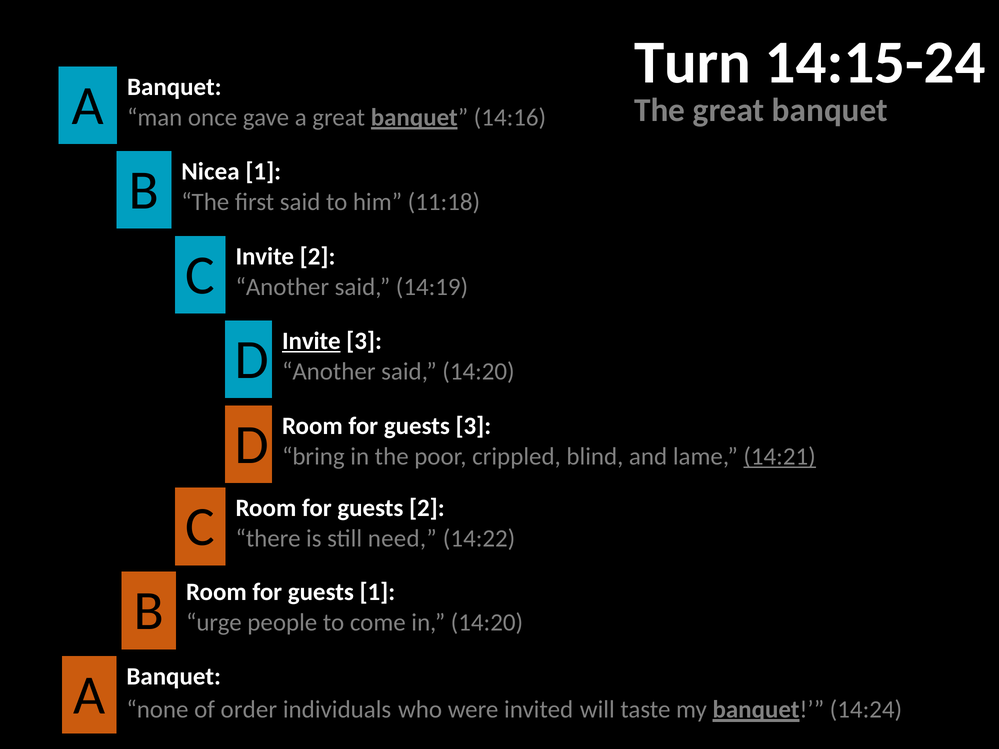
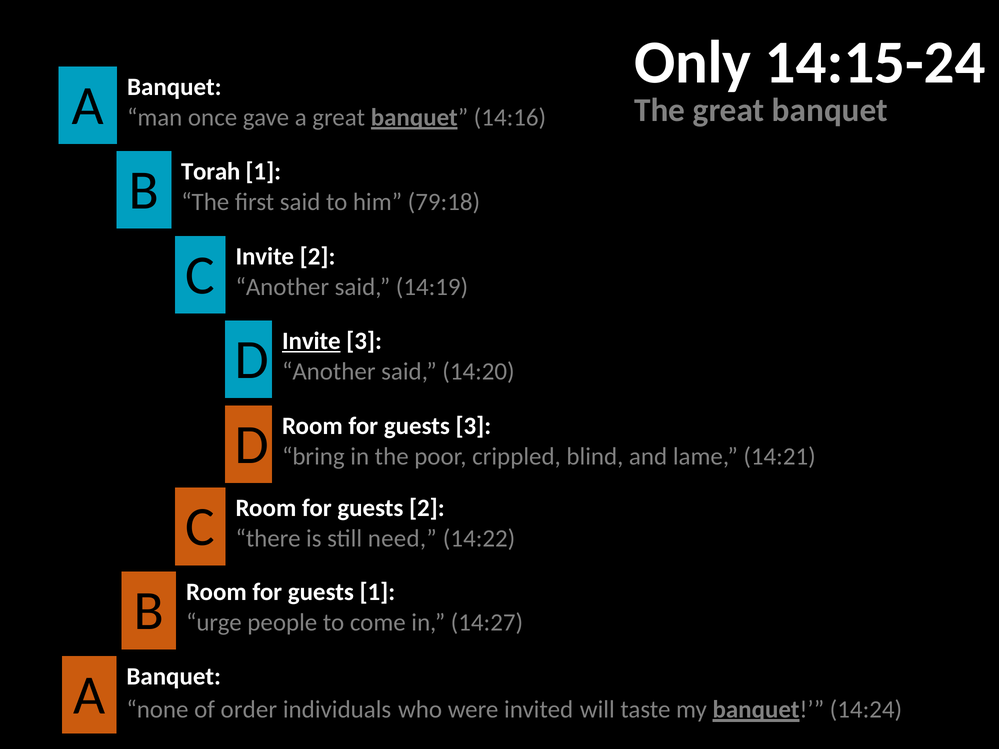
Turn: Turn -> Only (693, 62)
Nicea: Nicea -> Torah (211, 172)
11:18: 11:18 -> 79:18 (444, 202)
14:21 underline: present -> none (780, 456)
in 14:20: 14:20 -> 14:27 (487, 623)
